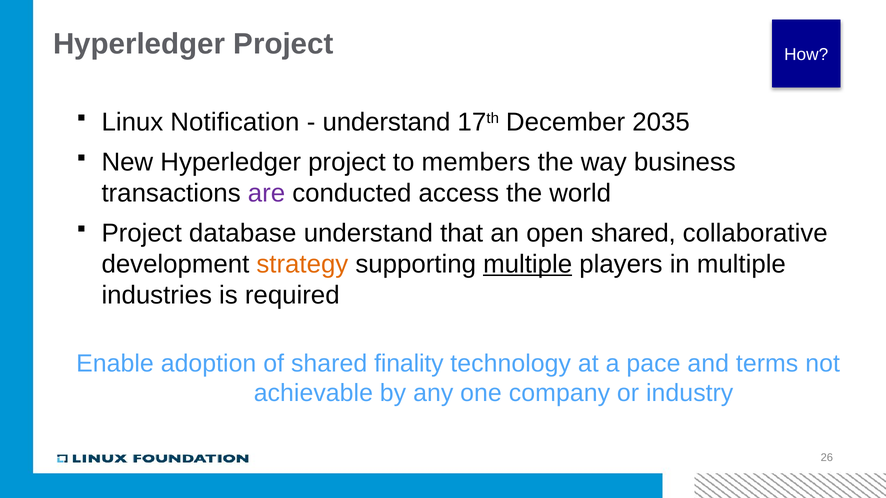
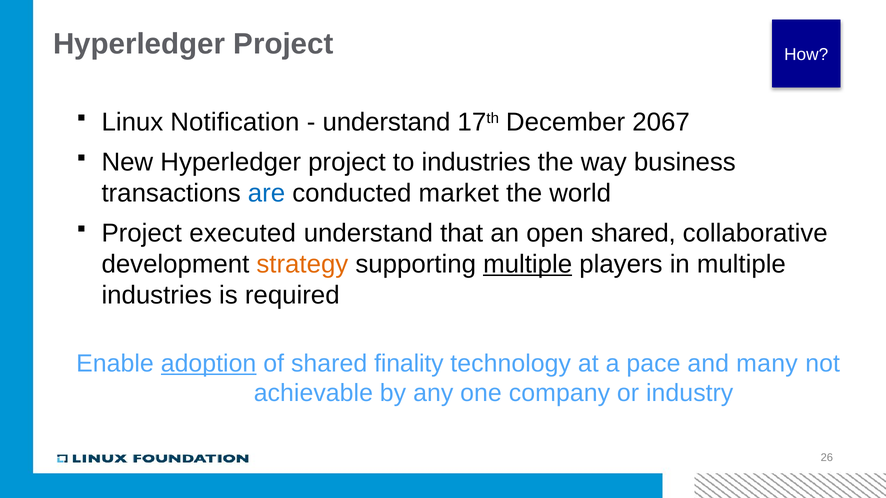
2035: 2035 -> 2067 (661, 122)
to members: members -> industries (476, 162)
are colour: purple -> blue (266, 193)
access: access -> market (459, 193)
database: database -> executed (243, 233)
adoption underline: none -> present (209, 364)
terms: terms -> many (767, 364)
